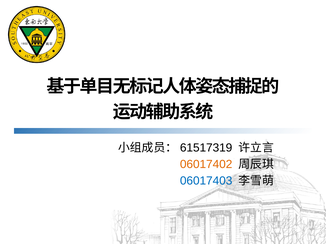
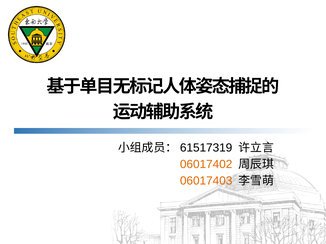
06017403 colour: blue -> orange (206, 181)
